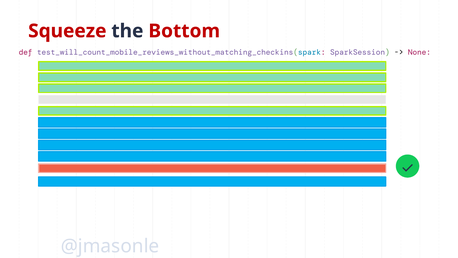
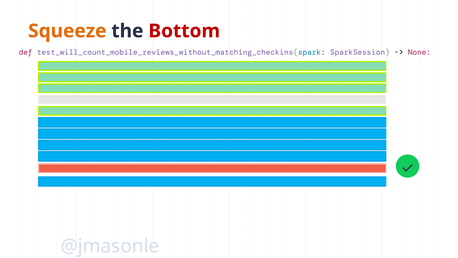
Squeeze colour: red -> orange (67, 31)
